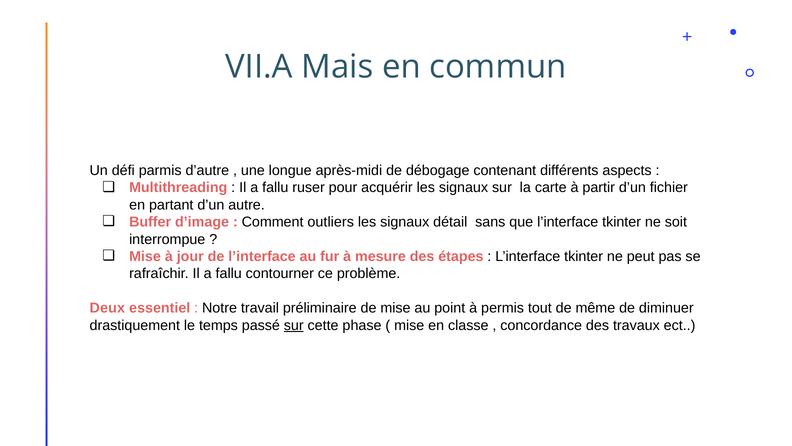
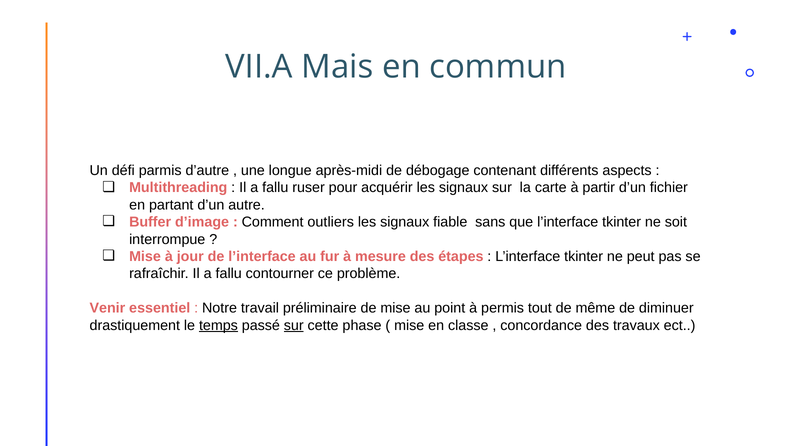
détail: détail -> fiable (450, 222)
Deux: Deux -> Venir (107, 308)
temps underline: none -> present (218, 325)
